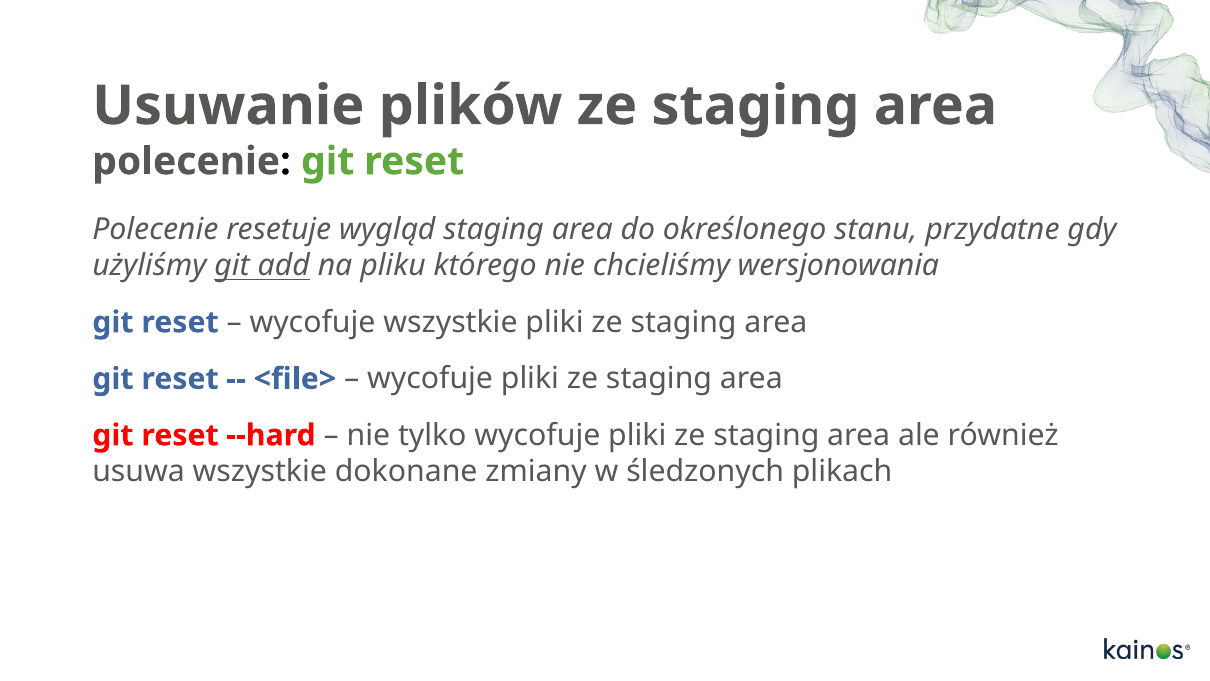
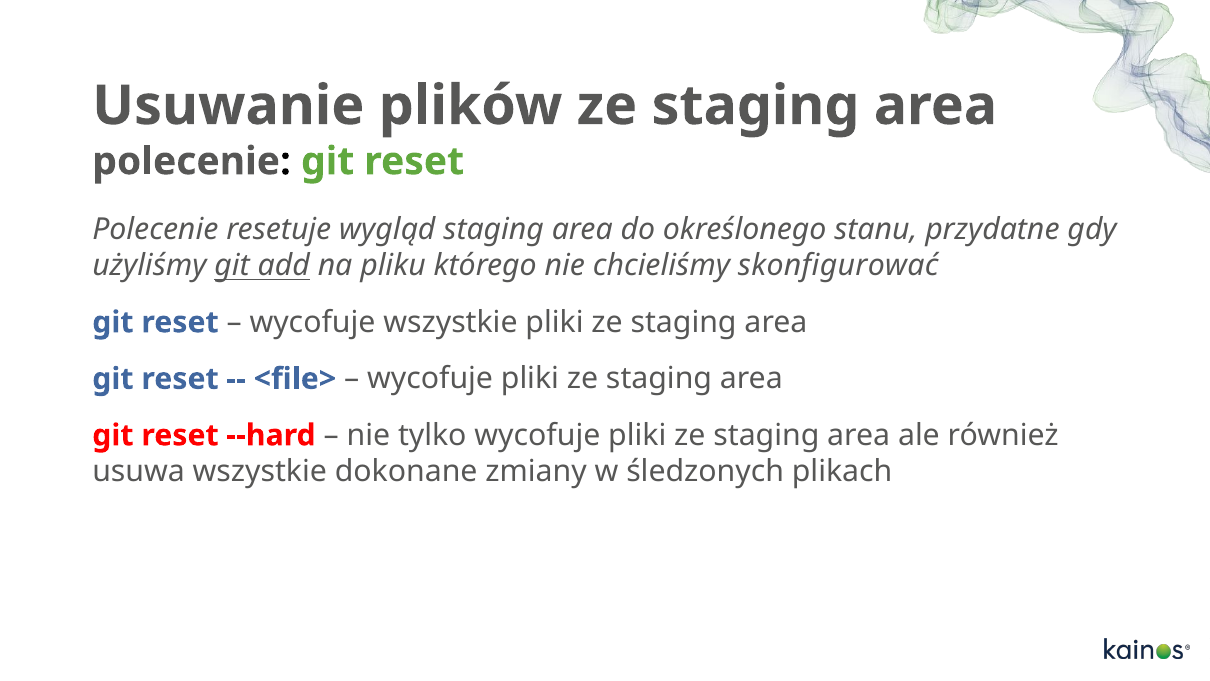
wersjonowania: wersjonowania -> skonfigurować (838, 266)
